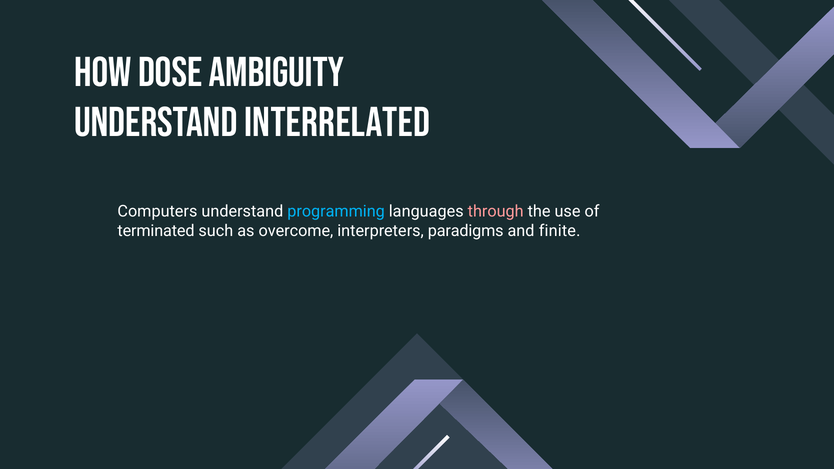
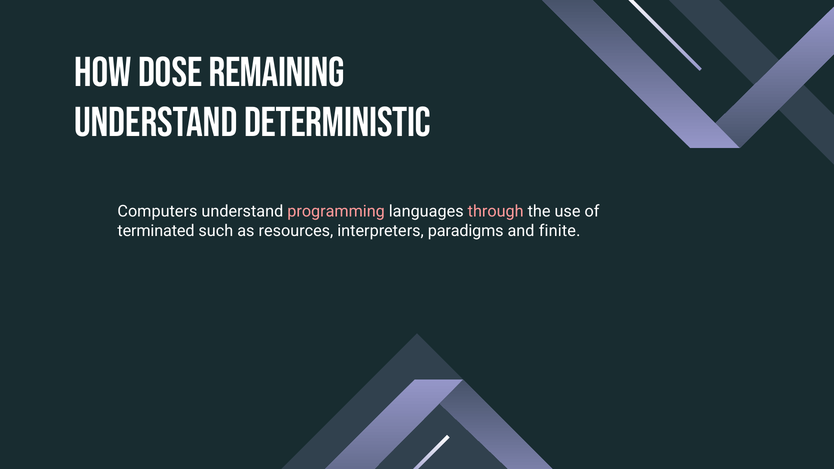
ambiguity: ambiguity -> remaining (277, 72)
interrelated: interrelated -> deterministic (338, 122)
programming colour: light blue -> pink (336, 211)
overcome: overcome -> resources (296, 231)
